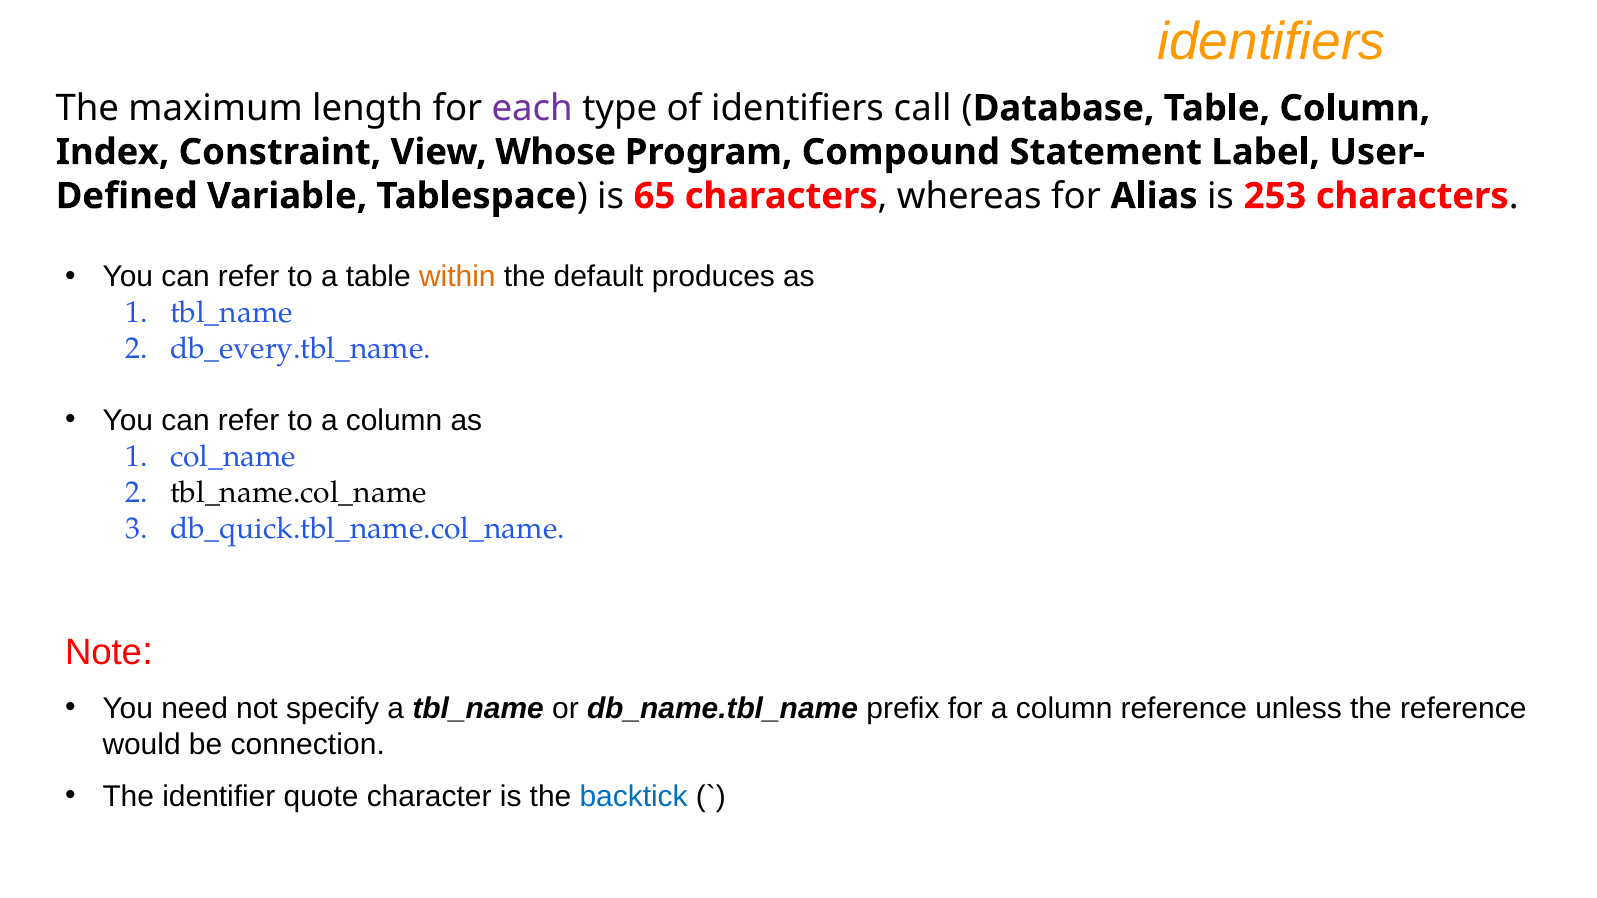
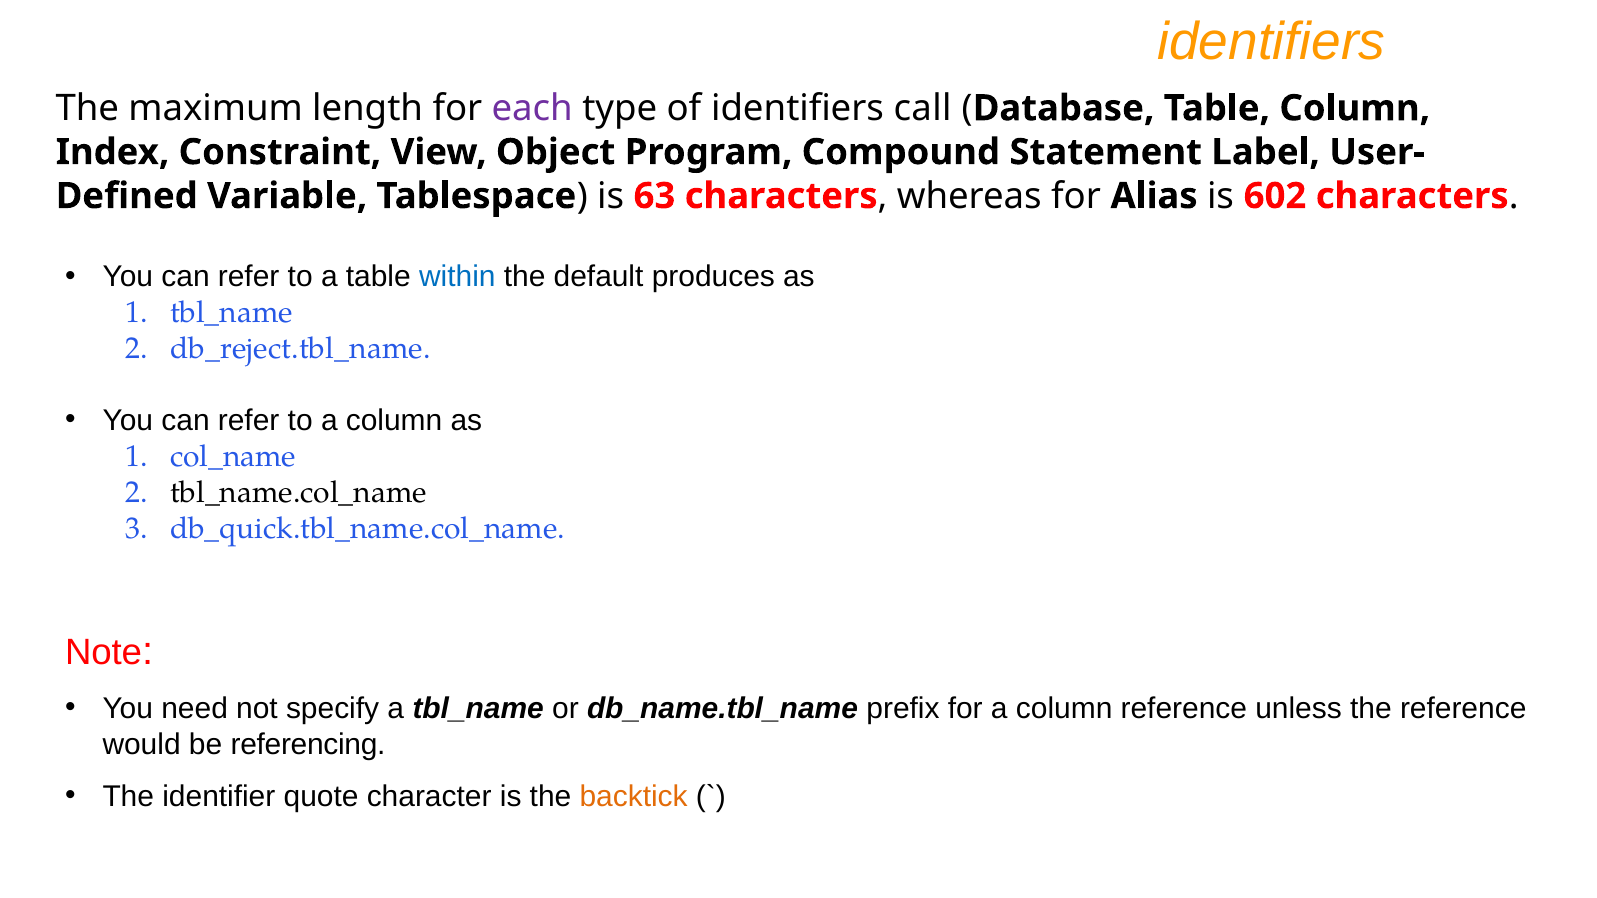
Whose: Whose -> Object (556, 152)
65: 65 -> 63 (654, 196)
253: 253 -> 602 (1275, 196)
within colour: orange -> blue (457, 277)
db_every.tbl_name: db_every.tbl_name -> db_reject.tbl_name (300, 349)
connection: connection -> referencing (308, 745)
backtick colour: blue -> orange (634, 796)
